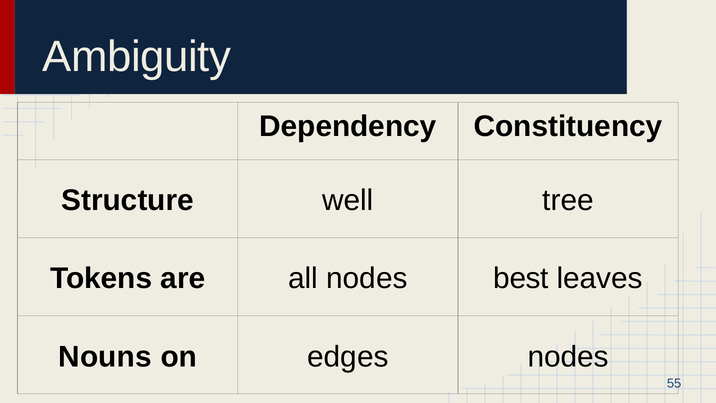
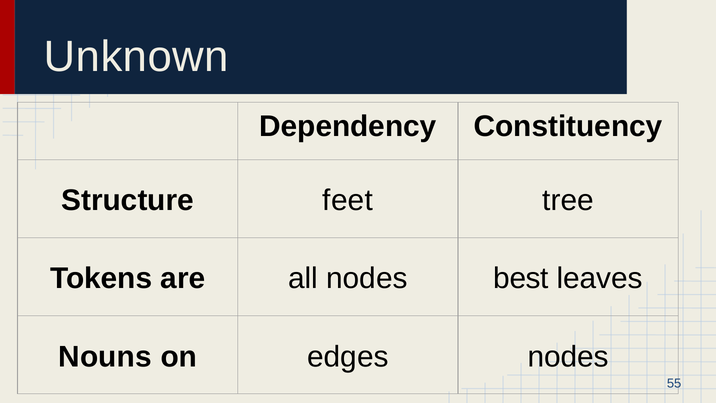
Ambiguity: Ambiguity -> Unknown (136, 57)
well: well -> feet (348, 200)
